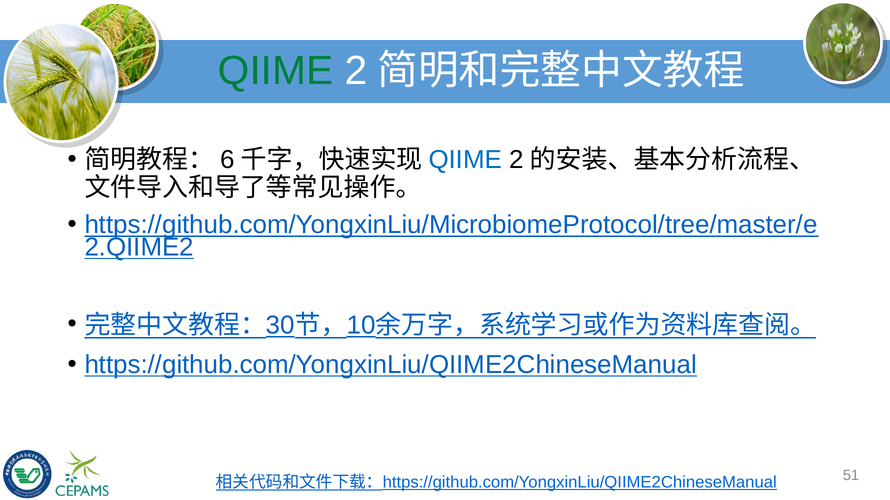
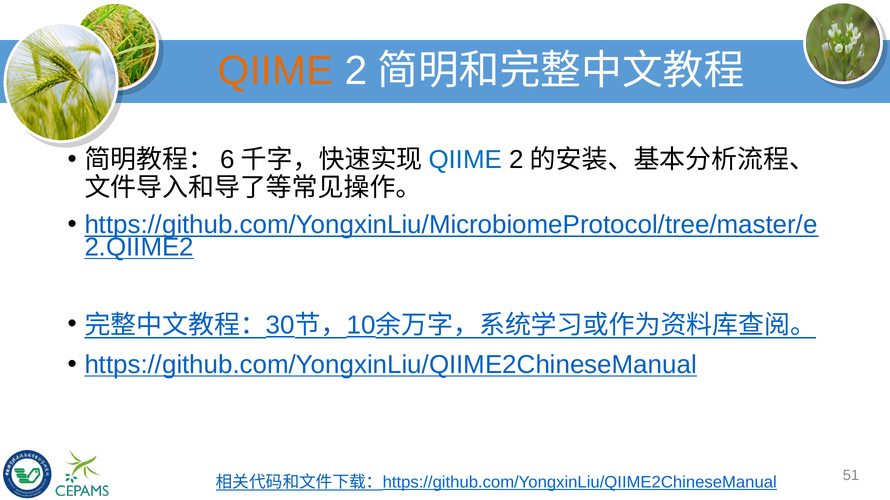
QIIME colour: green -> orange (276, 71)
